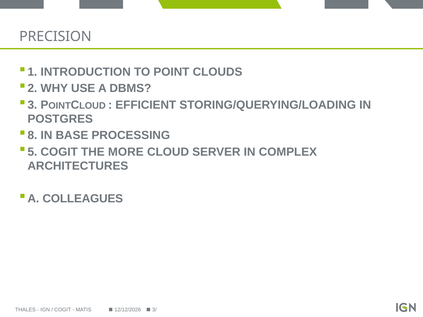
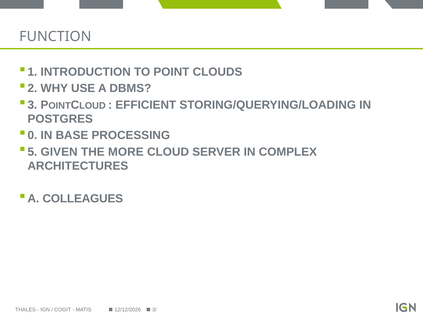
PRECISION: PRECISION -> FUNCTION (55, 37)
8: 8 -> 0 (32, 135)
5 COGIT: COGIT -> GIVEN (59, 152)
